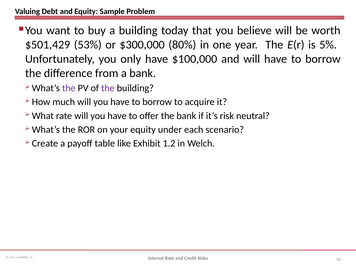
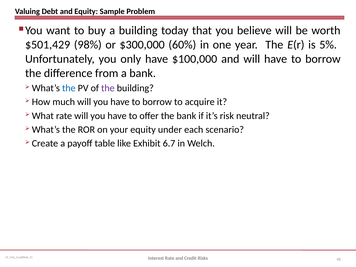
53%: 53% -> 98% (88, 45)
80%: 80% -> 60% (182, 45)
the colour: purple -> blue (69, 88)
1.2: 1.2 -> 6.7 (169, 143)
